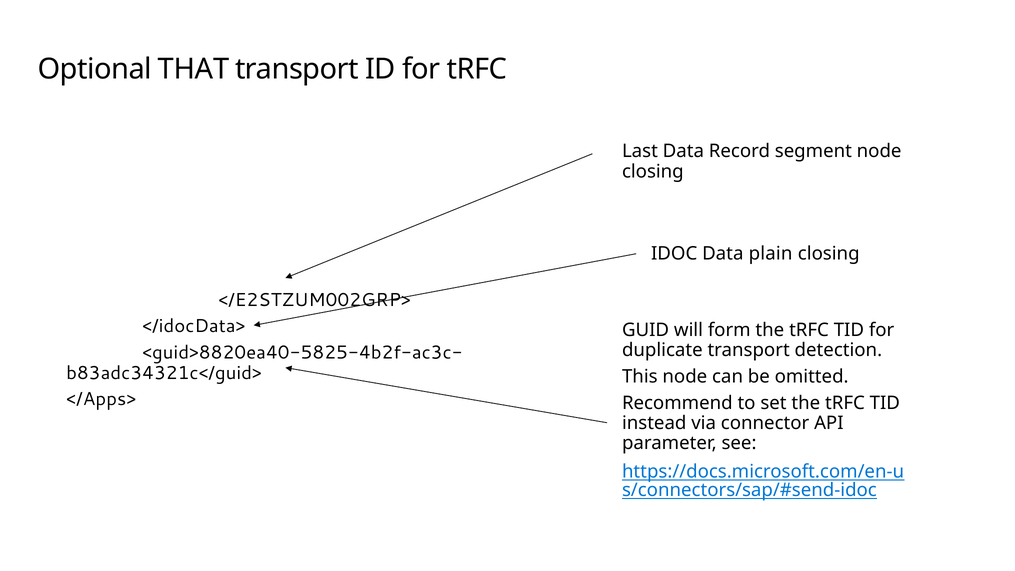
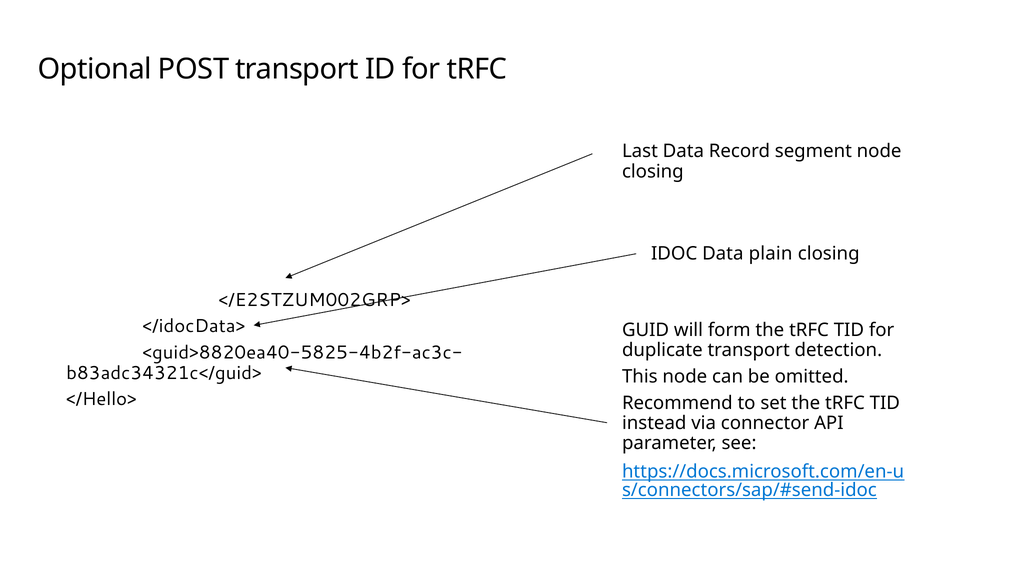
THAT: THAT -> POST (194, 69)
</Apps>: </Apps> -> </Hello> (101, 399)
